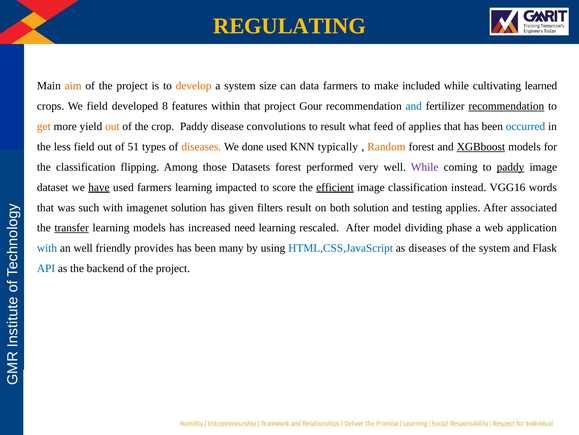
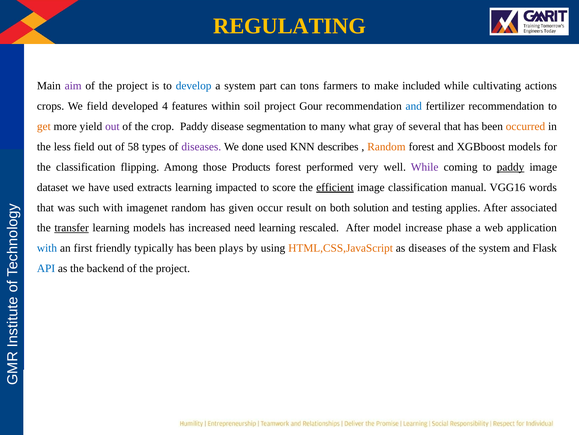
aim colour: orange -> purple (73, 86)
develop colour: orange -> blue (194, 86)
size: size -> part (268, 86)
data: data -> tons (309, 86)
learned: learned -> actions (541, 86)
8: 8 -> 4 (165, 106)
within that: that -> soil (252, 106)
recommendation underline: present -> none (506, 106)
out colour: orange -> purple (112, 126)
convolutions: convolutions -> segmentation (276, 126)
to result: result -> many (333, 126)
feed: feed -> gray (383, 126)
of applies: applies -> several (425, 126)
occurred colour: blue -> orange (526, 126)
51: 51 -> 58 (133, 146)
diseases colour: orange -> purple (201, 146)
typically: typically -> describes (338, 146)
XGBboost underline: present -> none (481, 146)
Datasets: Datasets -> Products (251, 167)
have underline: present -> none (99, 187)
used farmers: farmers -> extracts (154, 187)
instead: instead -> manual (469, 187)
imagenet solution: solution -> random (189, 207)
filters: filters -> occur (270, 207)
dividing: dividing -> increase (424, 228)
an well: well -> first (83, 248)
provides: provides -> typically (154, 248)
many: many -> plays (231, 248)
HTML,CSS,JavaScript colour: blue -> orange (341, 248)
